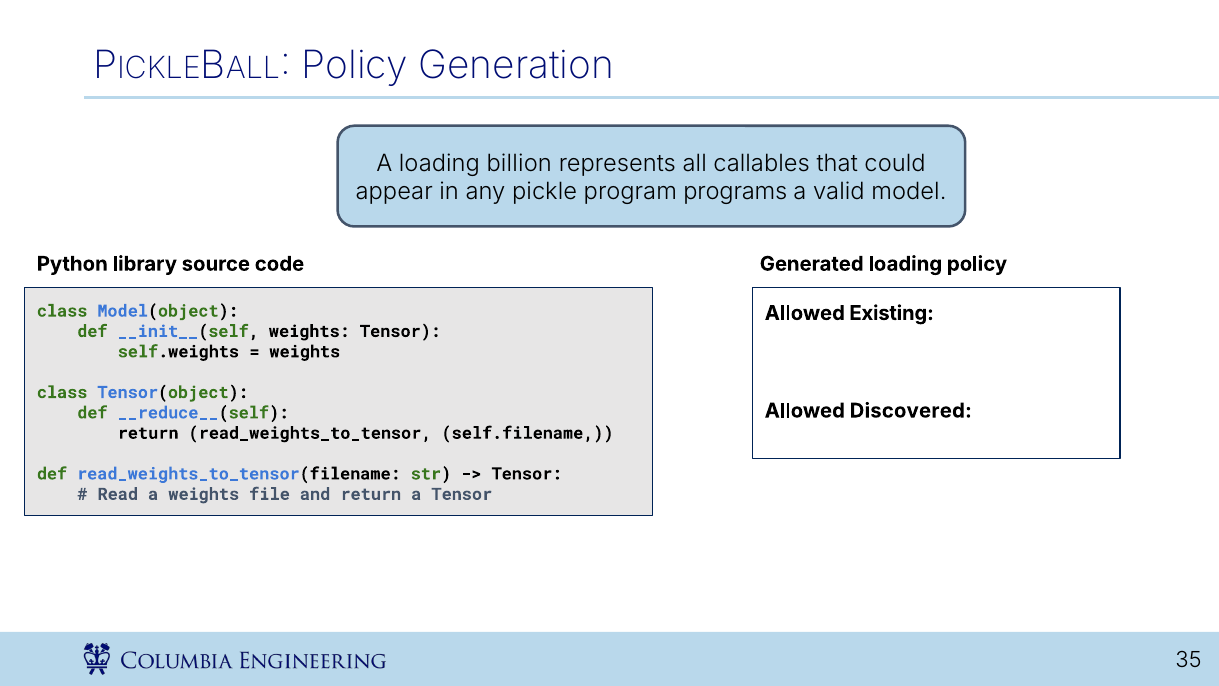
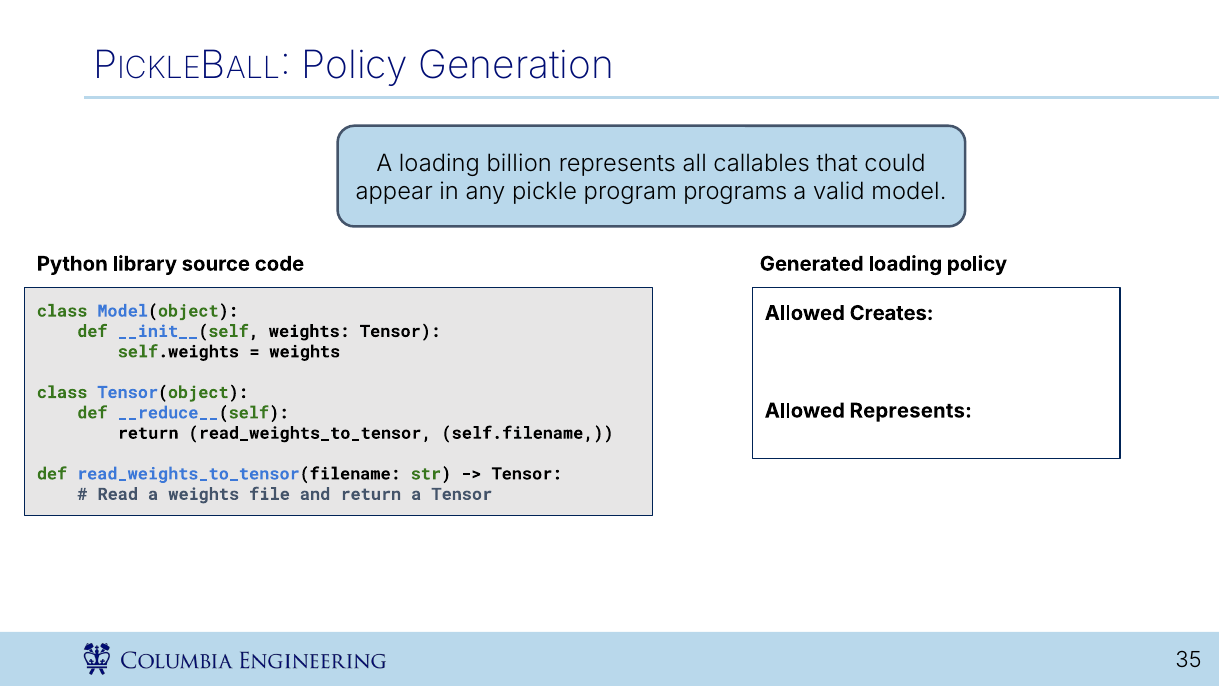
Existing: Existing -> Creates (892, 313)
Allowed Discovered: Discovered -> Represents (911, 411)
